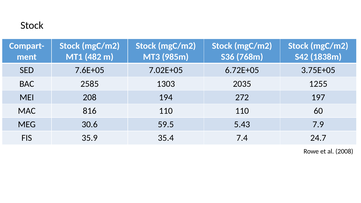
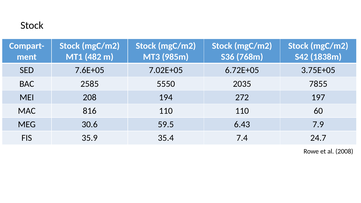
1303: 1303 -> 5550 (166, 84)
1255: 1255 -> 7855 (318, 84)
5.43: 5.43 -> 6.43 (242, 124)
